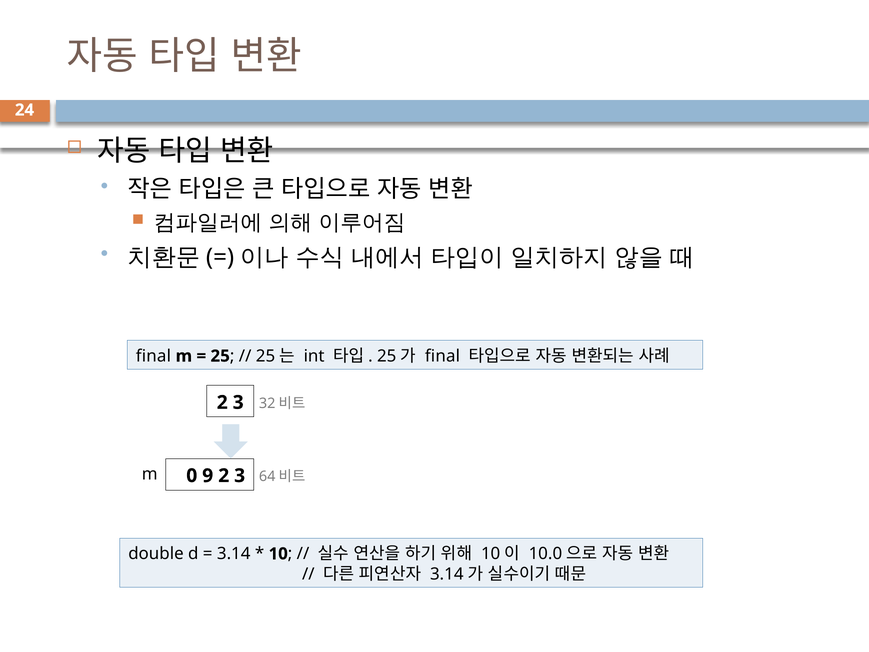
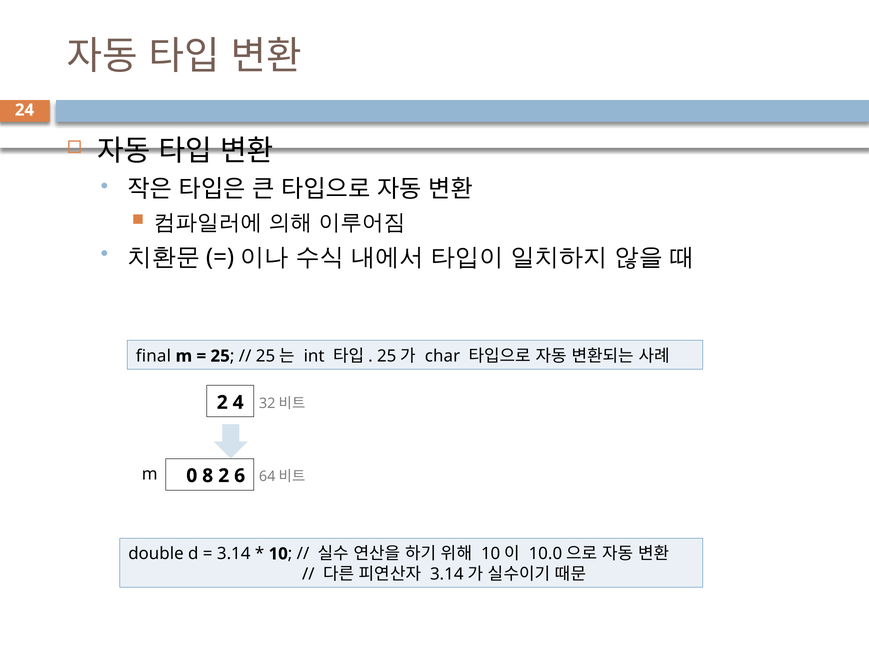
final: final -> char (442, 356)
3: 3 -> 4 (238, 402)
9: 9 -> 8 (208, 476)
3: 3 -> 6 (240, 476)
